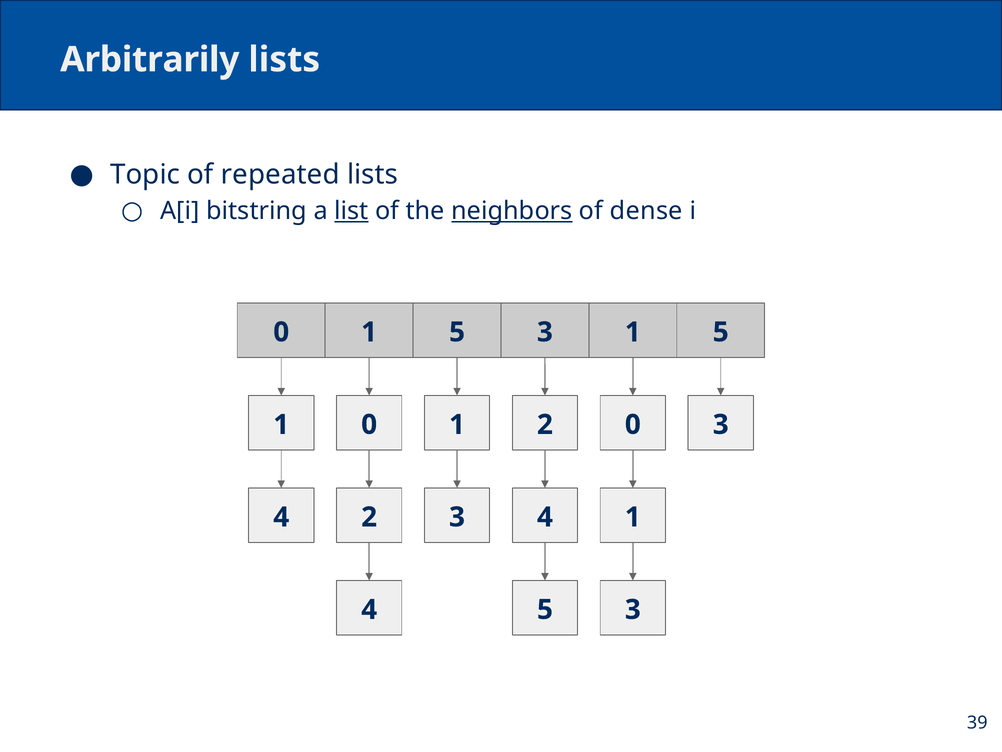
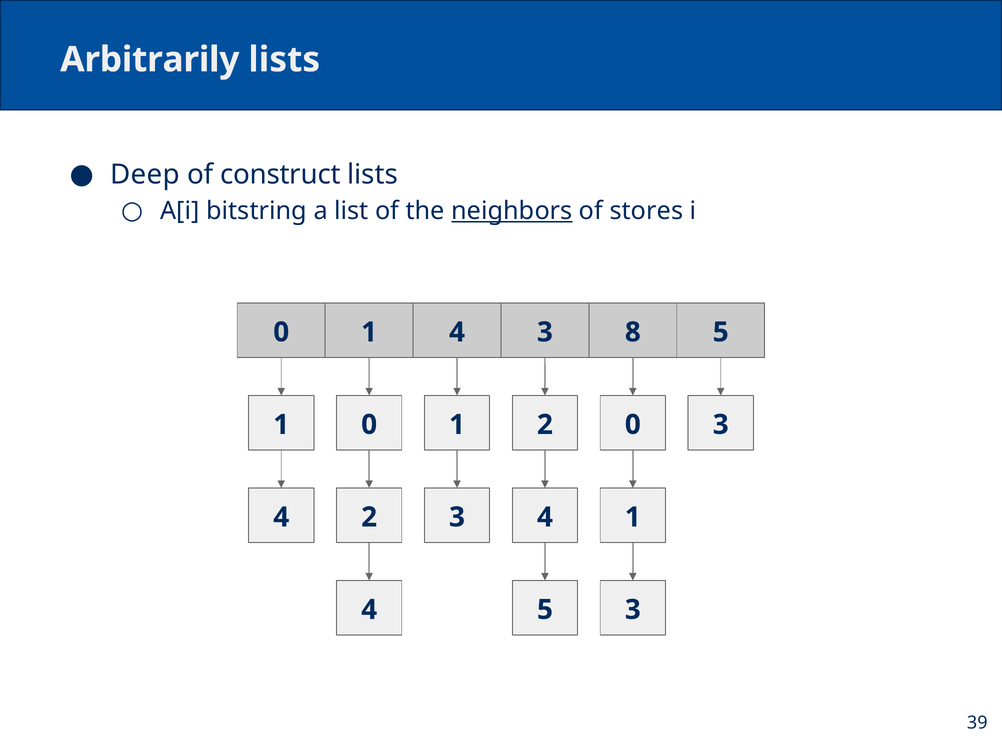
Topic: Topic -> Deep (145, 175)
repeated: repeated -> construct (280, 175)
list underline: present -> none (351, 211)
dense: dense -> stores (646, 211)
0 1 5: 5 -> 4 (457, 332)
3 1: 1 -> 8 (633, 332)
